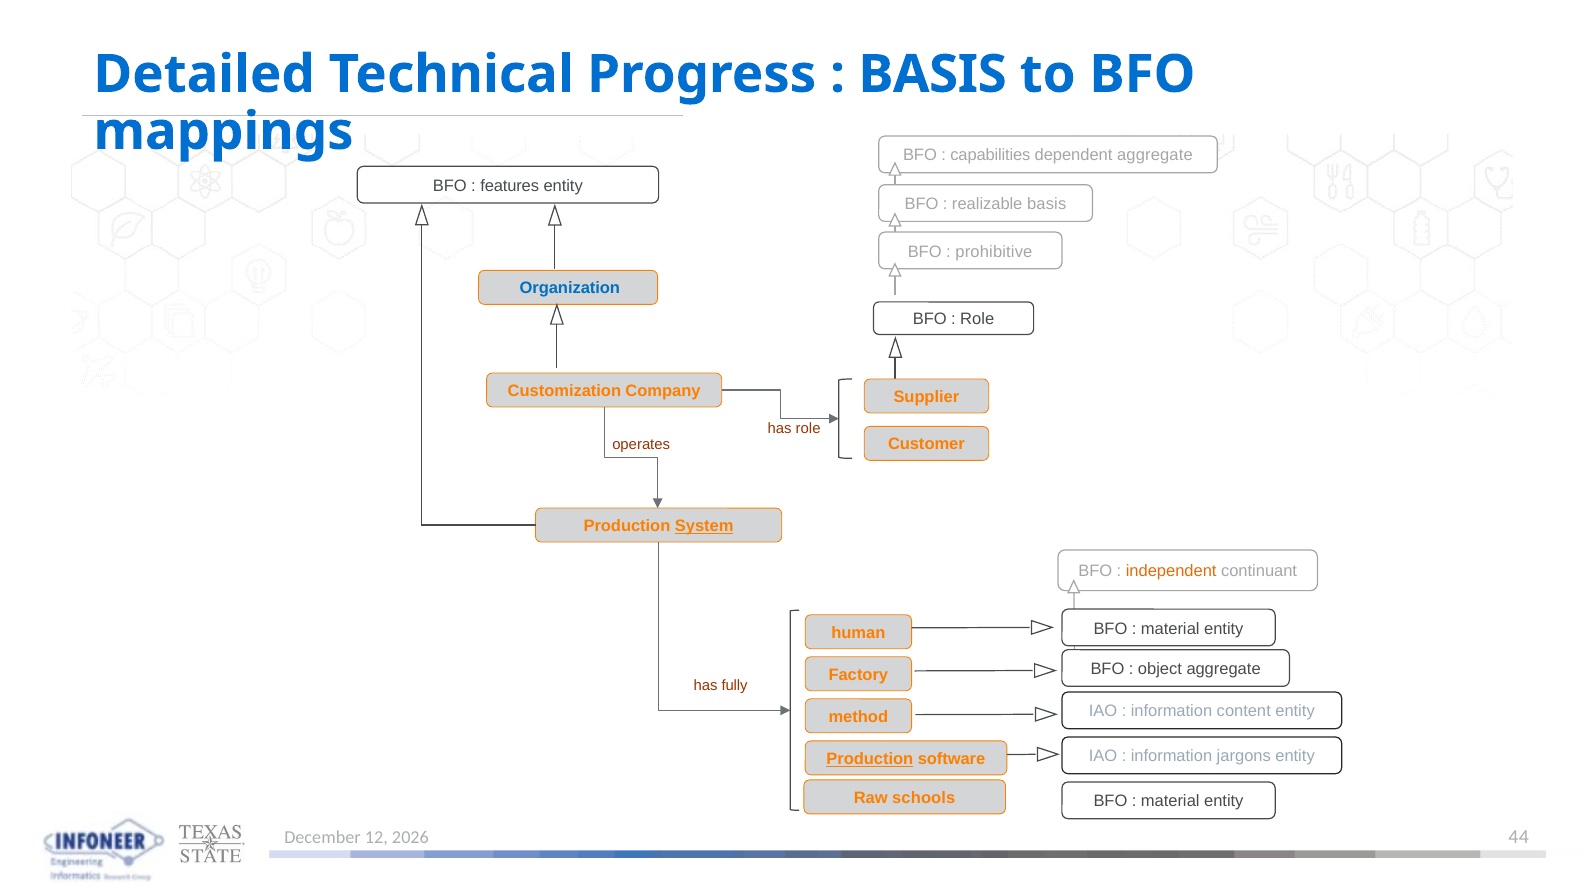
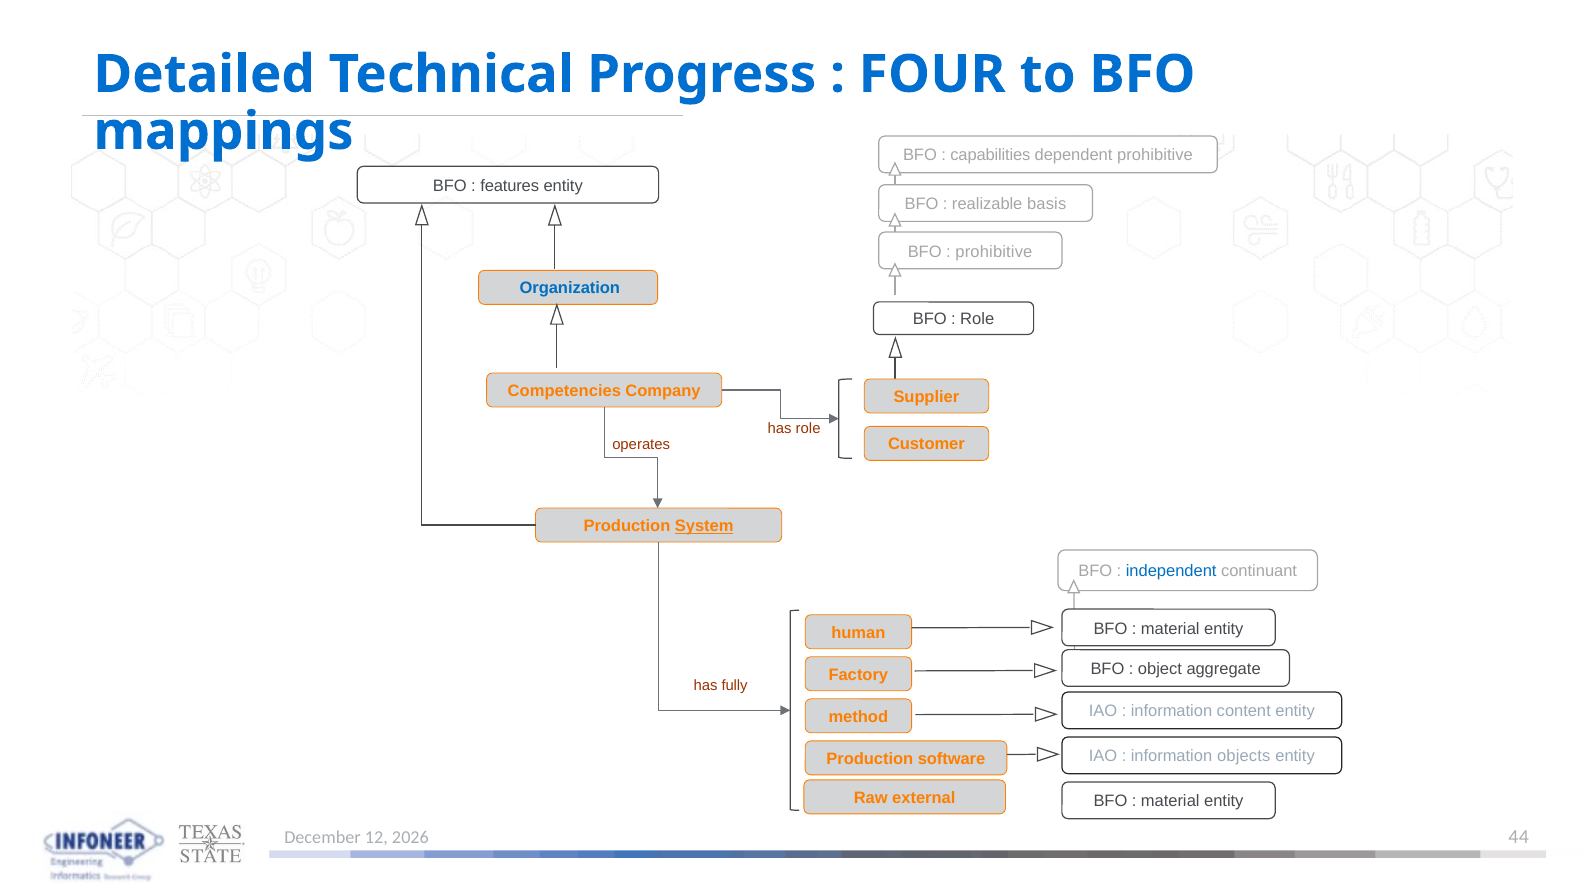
BASIS: BASIS -> FOUR (932, 74)
dependent aggregate: aggregate -> prohibitive (1155, 156)
Customization: Customization -> Competencies (564, 391)
independent colour: orange -> blue (1171, 571)
jargons: jargons -> objects (1244, 757)
Production underline: present -> none (870, 759)
schools: schools -> external (924, 798)
